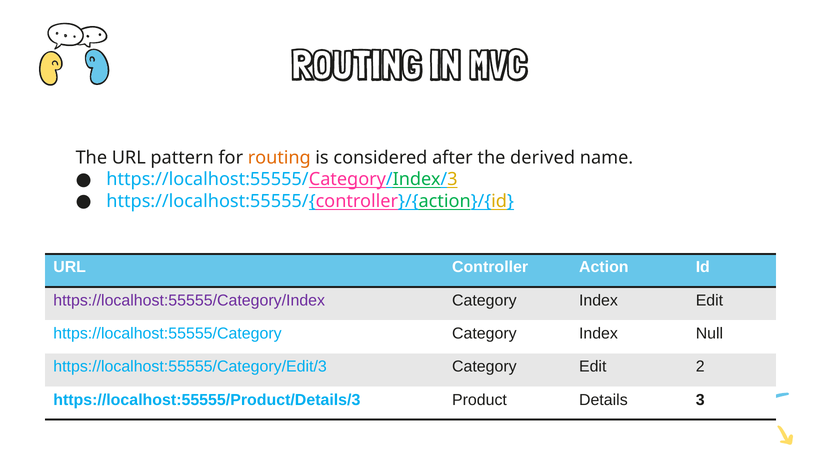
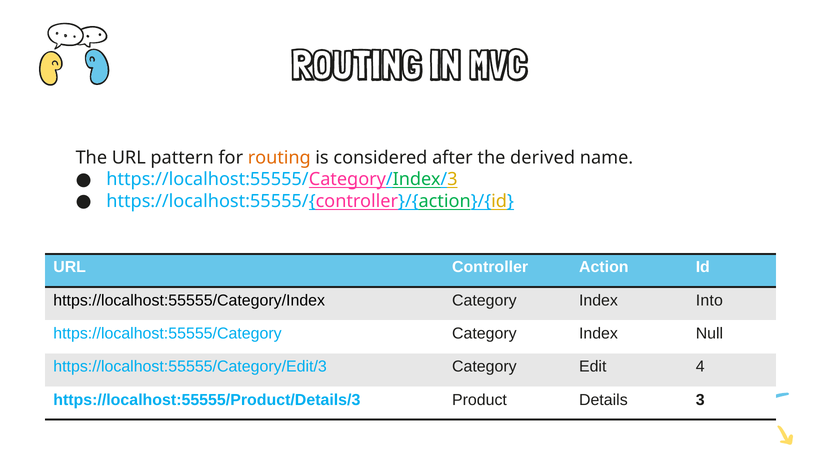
https://localhost:55555/Category/Index colour: purple -> black (189, 300)
Index Edit: Edit -> Into (709, 300)
2: 2 -> 4 (700, 367)
